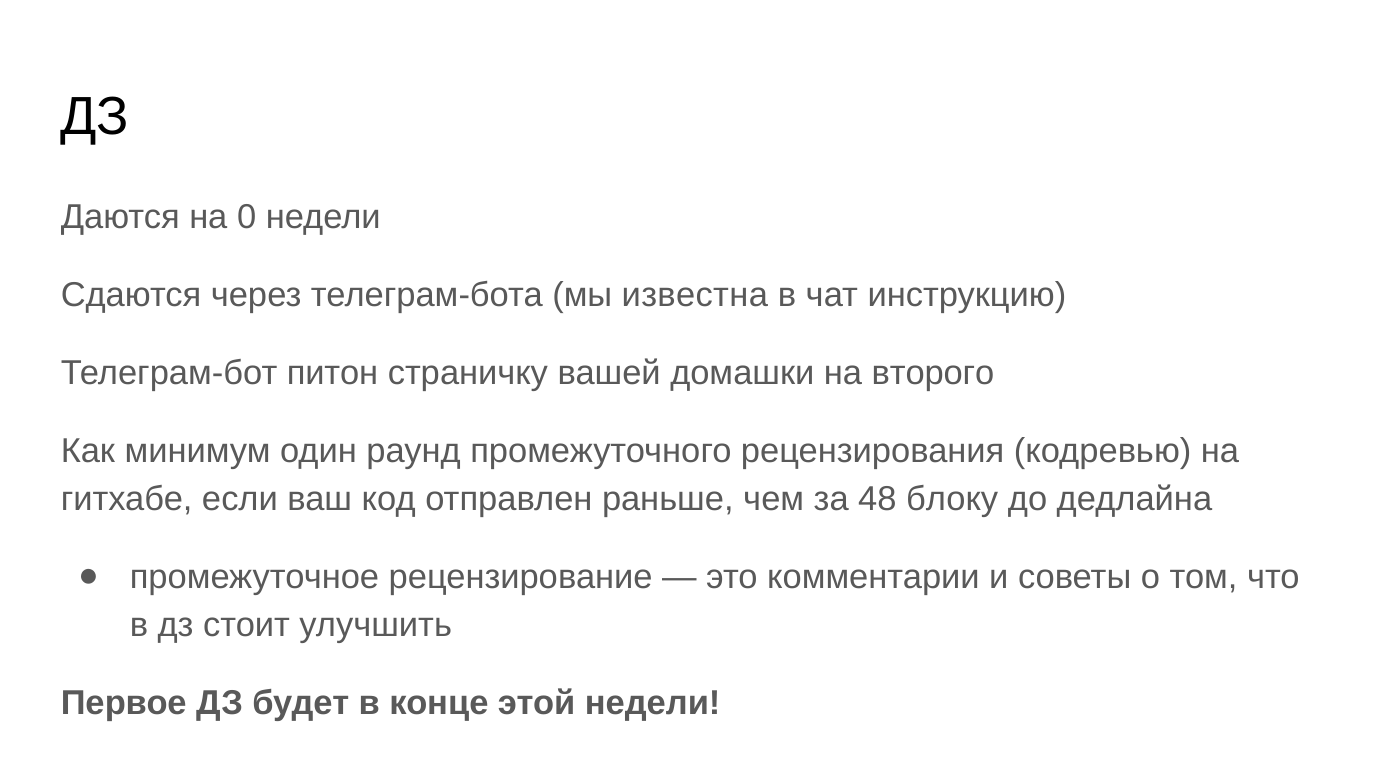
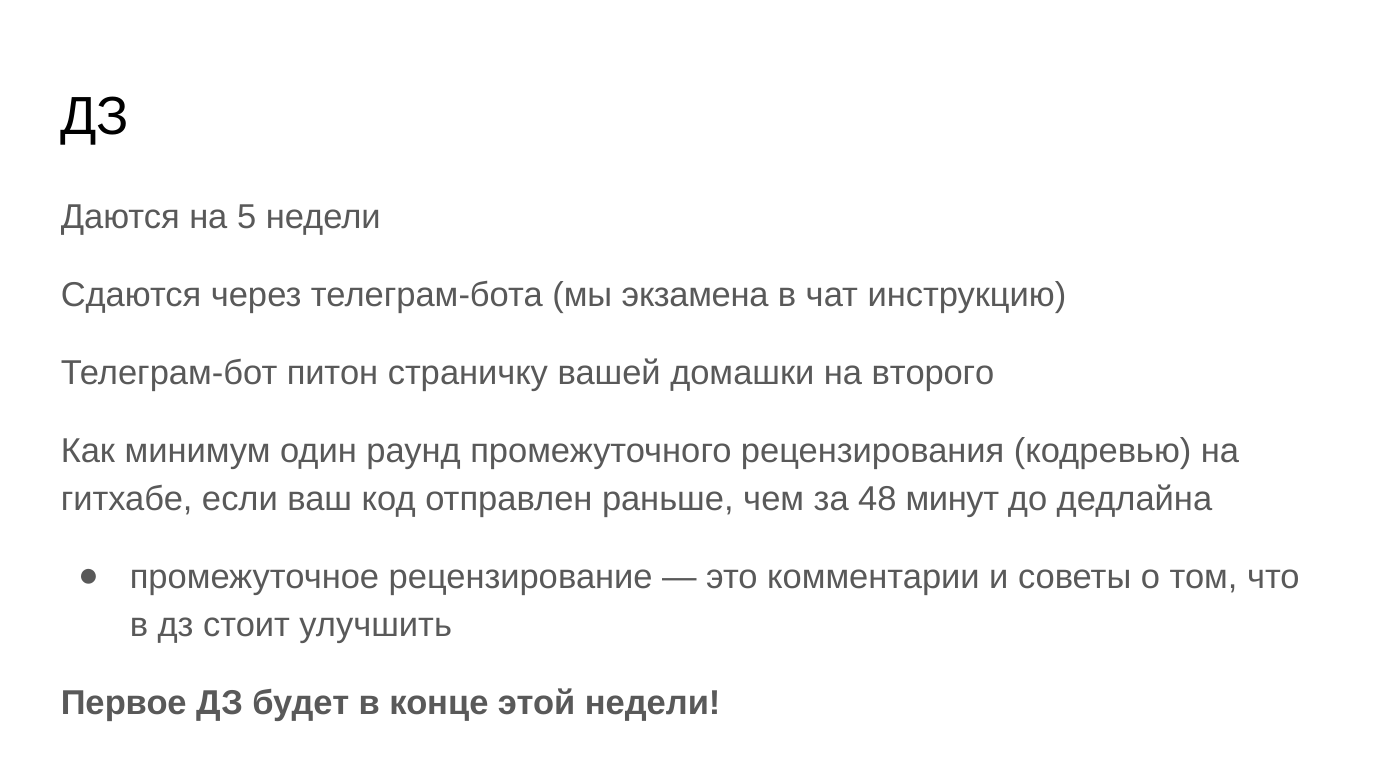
0: 0 -> 5 (247, 217)
известна: известна -> экзамена (695, 295)
блоку: блоку -> минут (952, 499)
